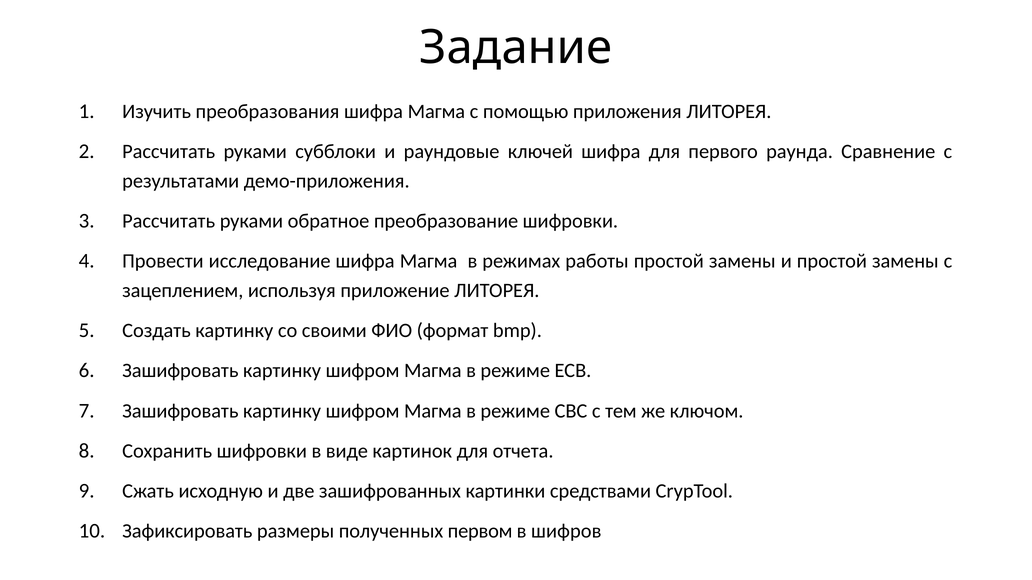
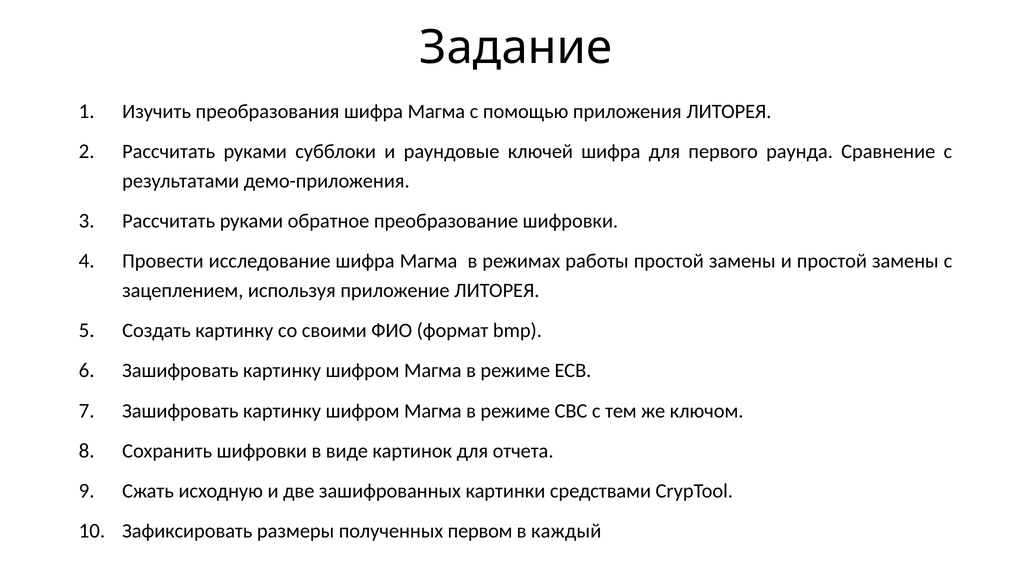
шифров: шифров -> каждый (566, 532)
